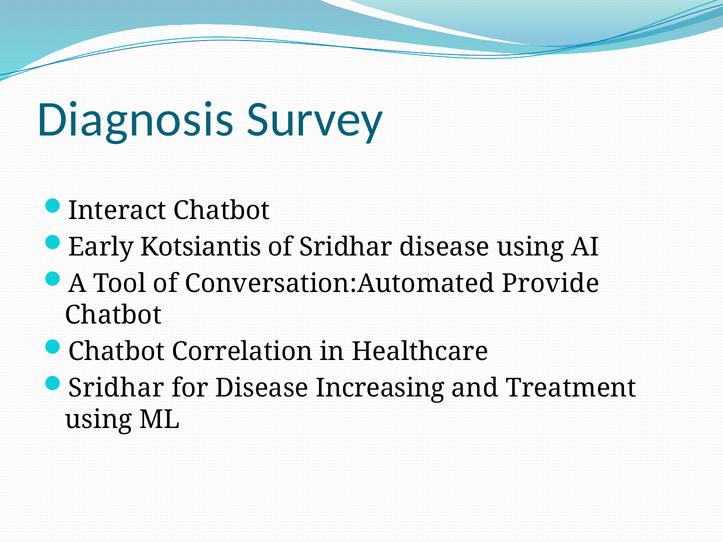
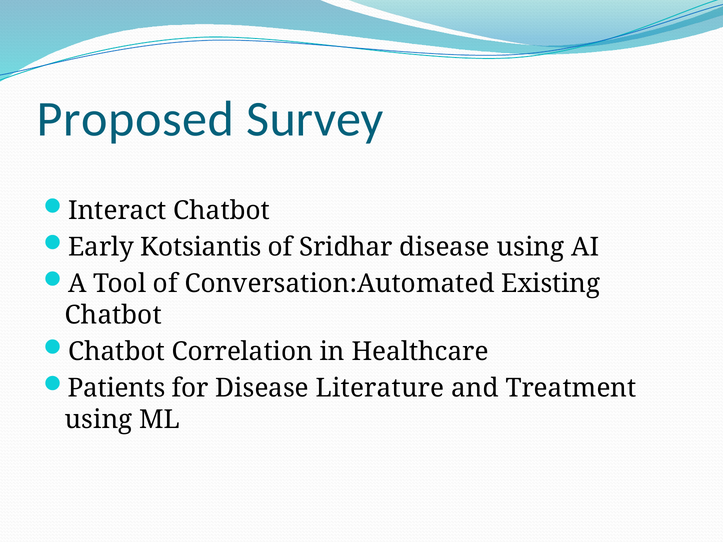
Diagnosis: Diagnosis -> Proposed (135, 119)
Provide: Provide -> Existing (551, 284)
Sridhar: Sridhar -> Patients (117, 389)
Increasing: Increasing -> Literature (380, 389)
